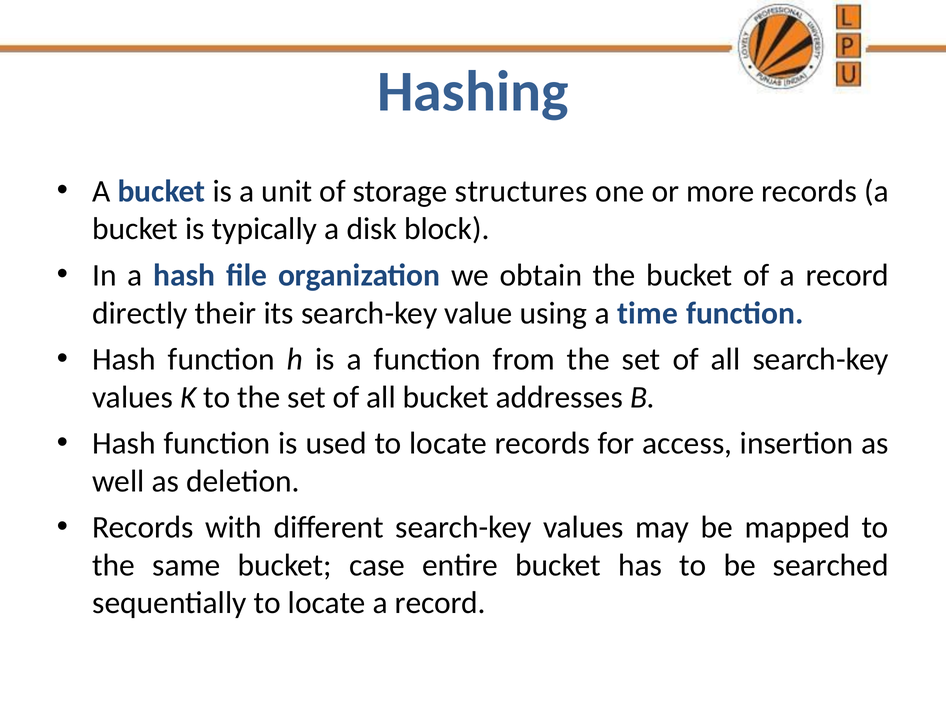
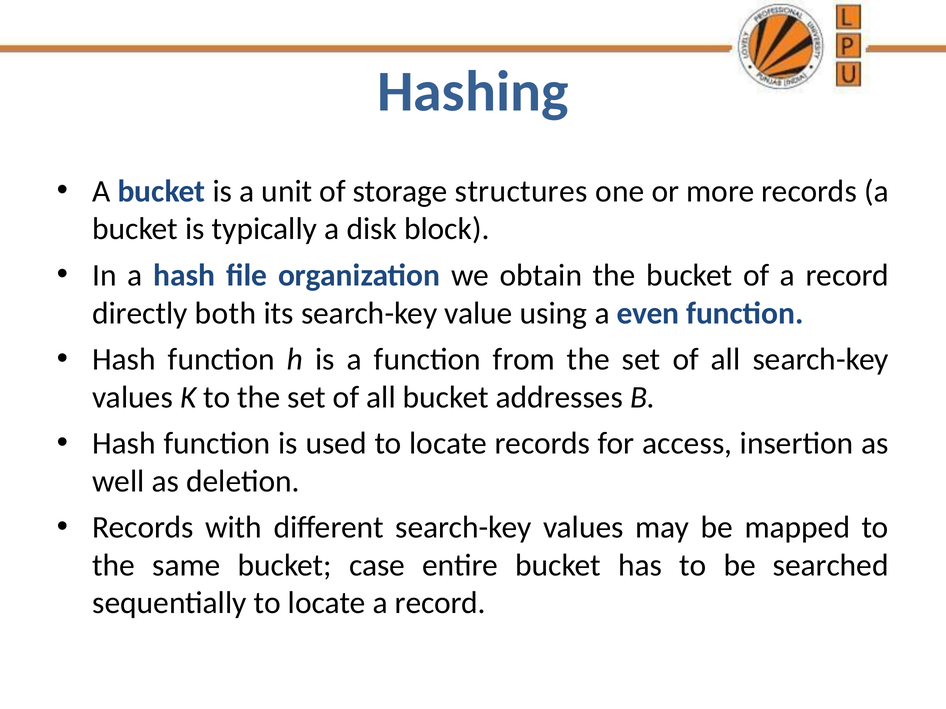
their: their -> both (225, 313)
time: time -> even (648, 313)
